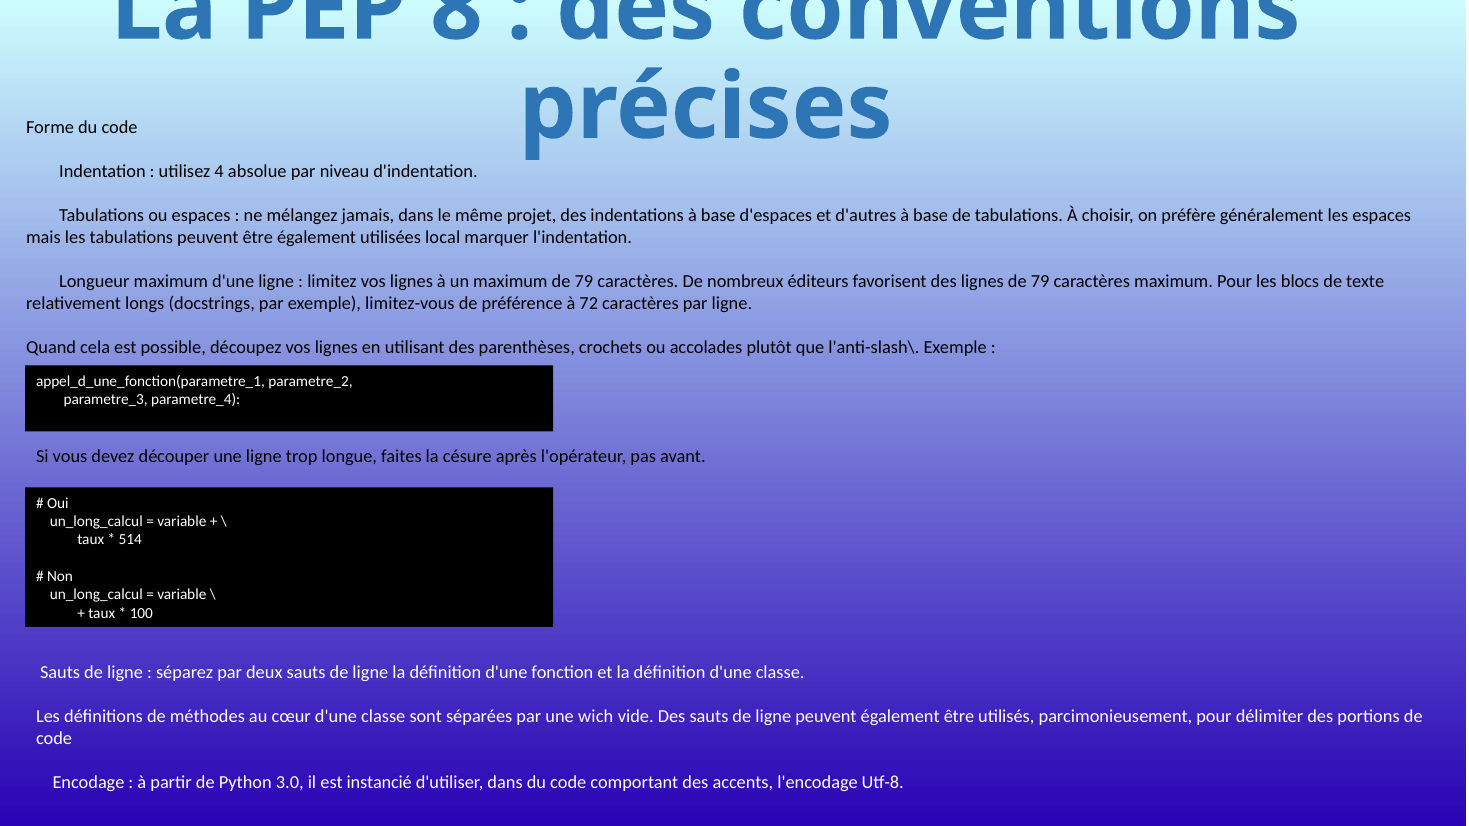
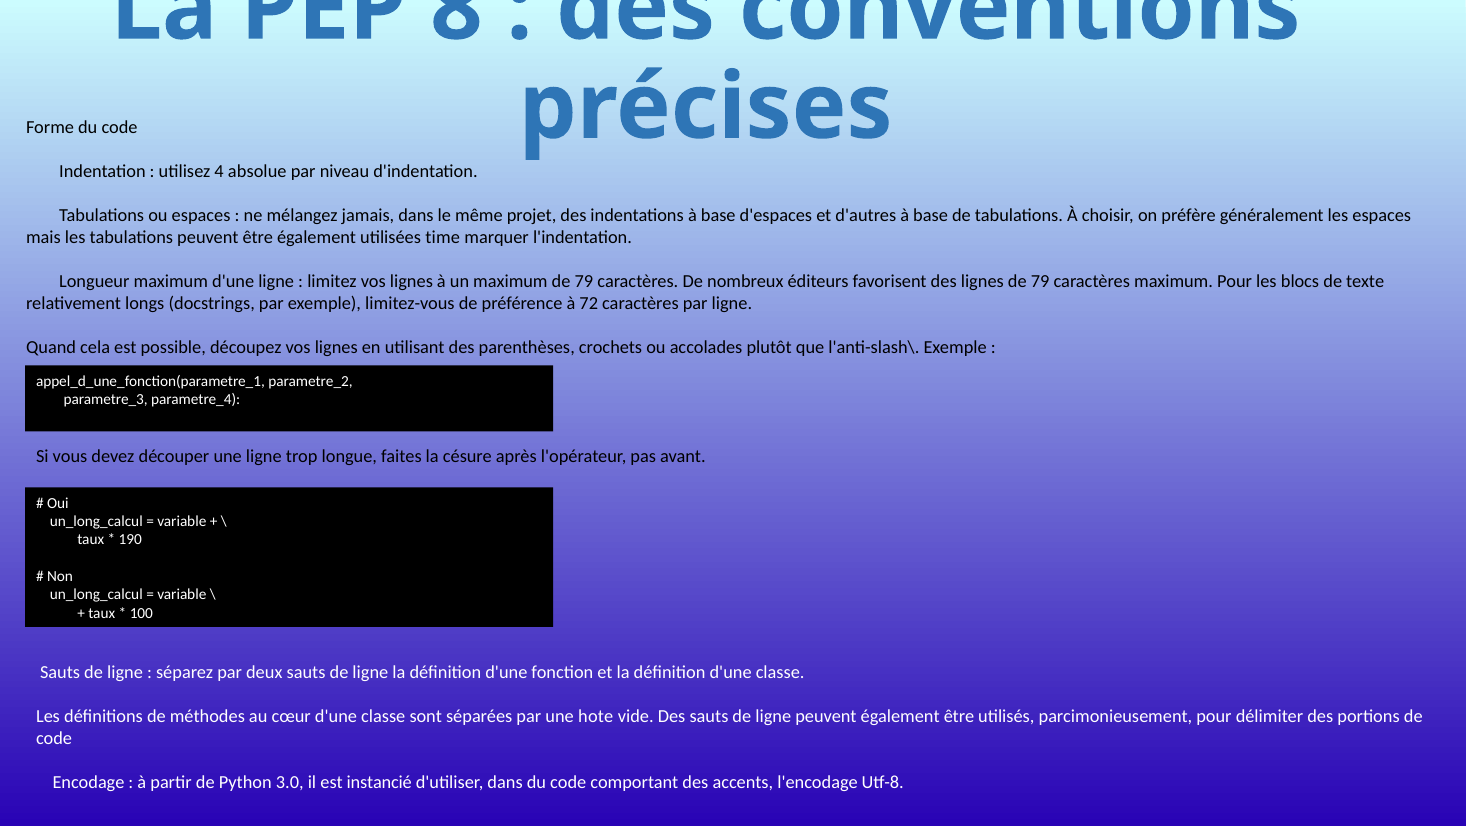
local: local -> time (443, 238)
514: 514 -> 190 (130, 540)
wich: wich -> hote (596, 717)
